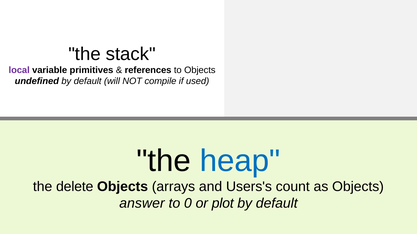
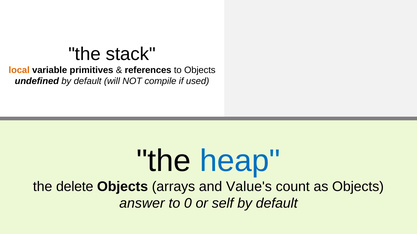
local colour: purple -> orange (19, 70)
Users's: Users's -> Value's (249, 187)
plot: plot -> self (223, 204)
